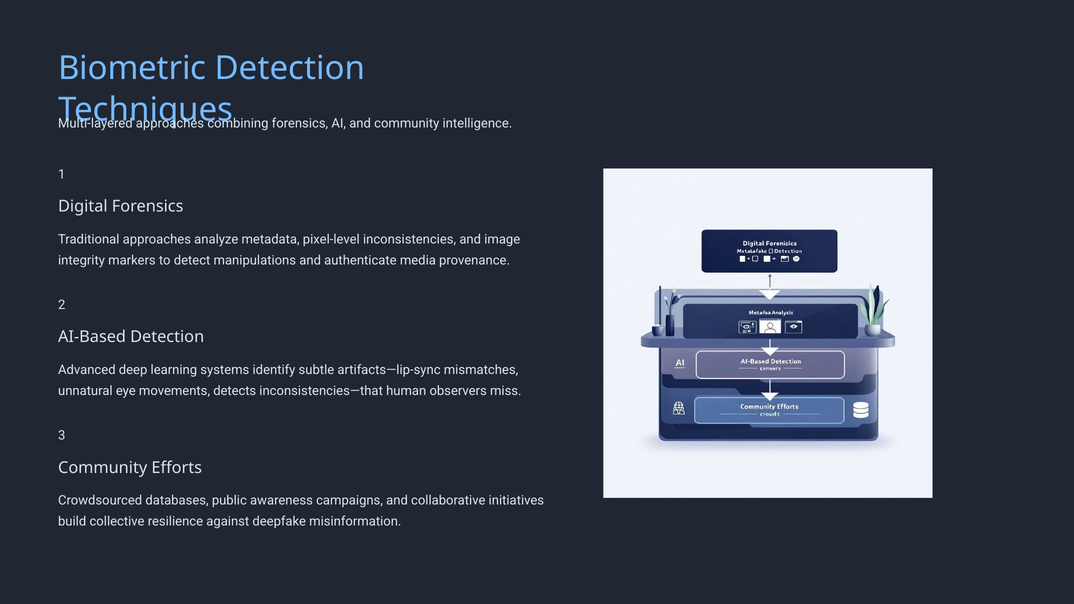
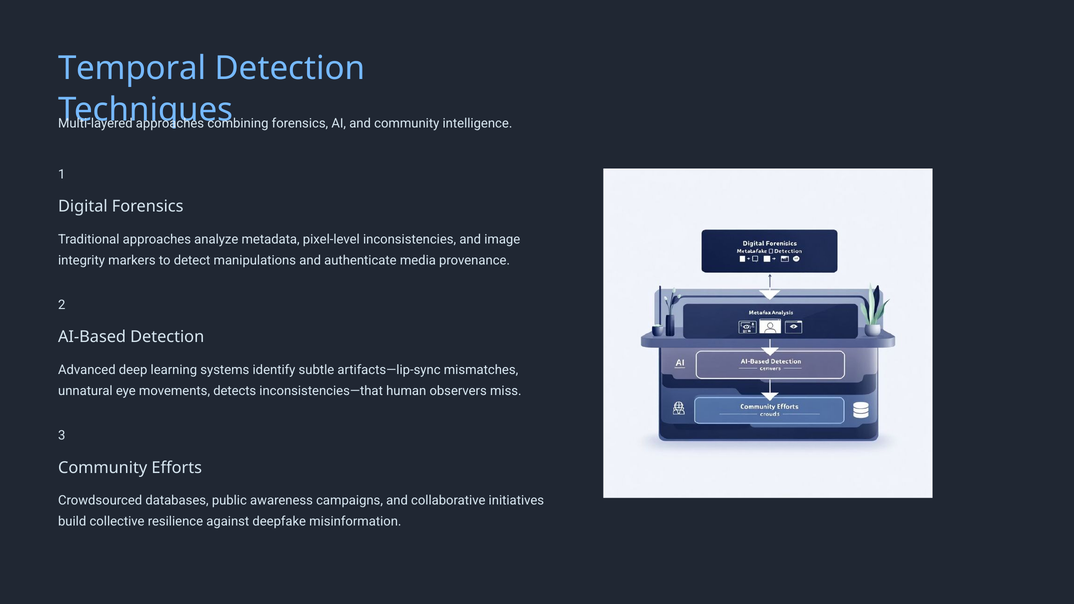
Biometric: Biometric -> Temporal (132, 68)
